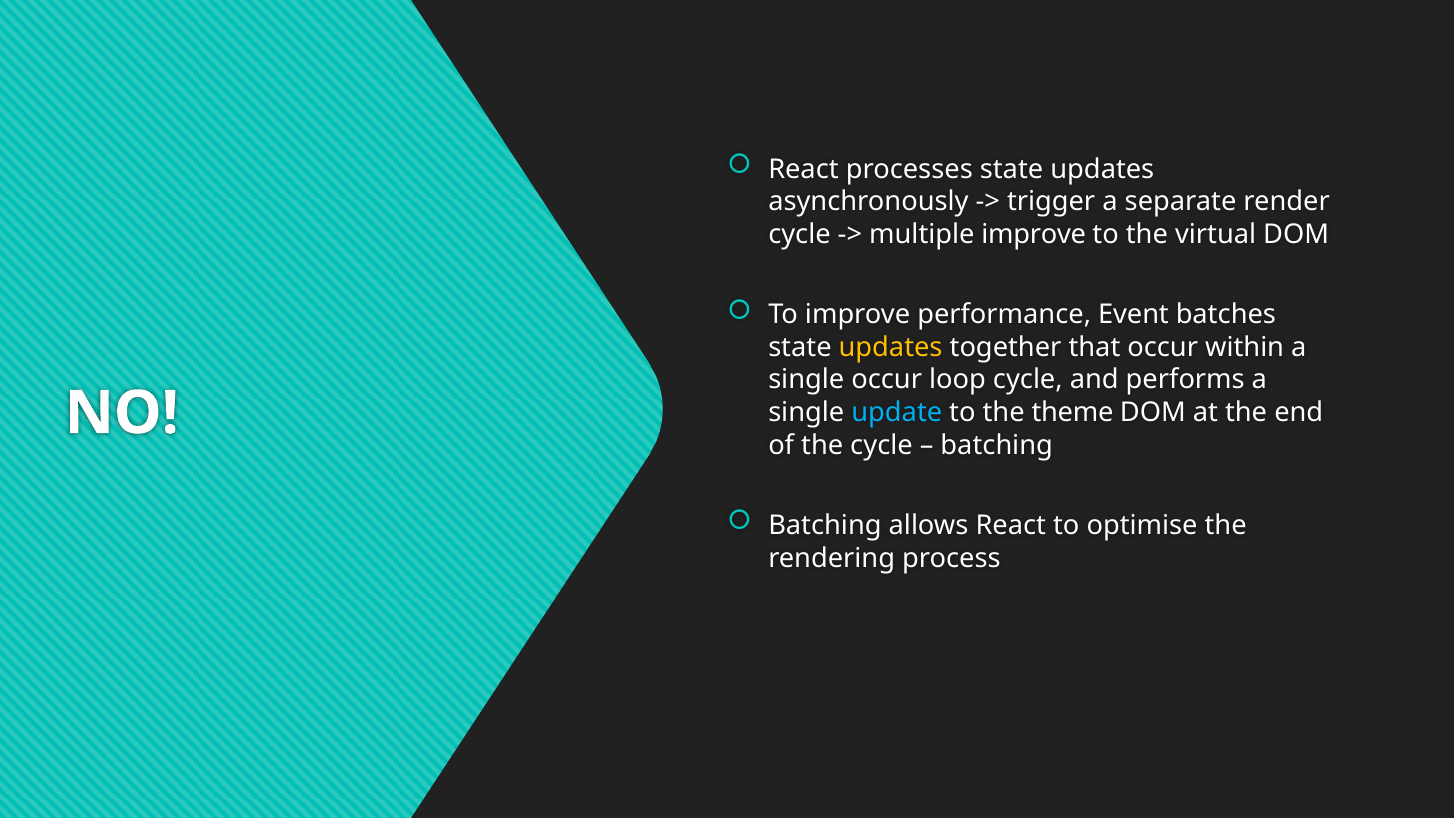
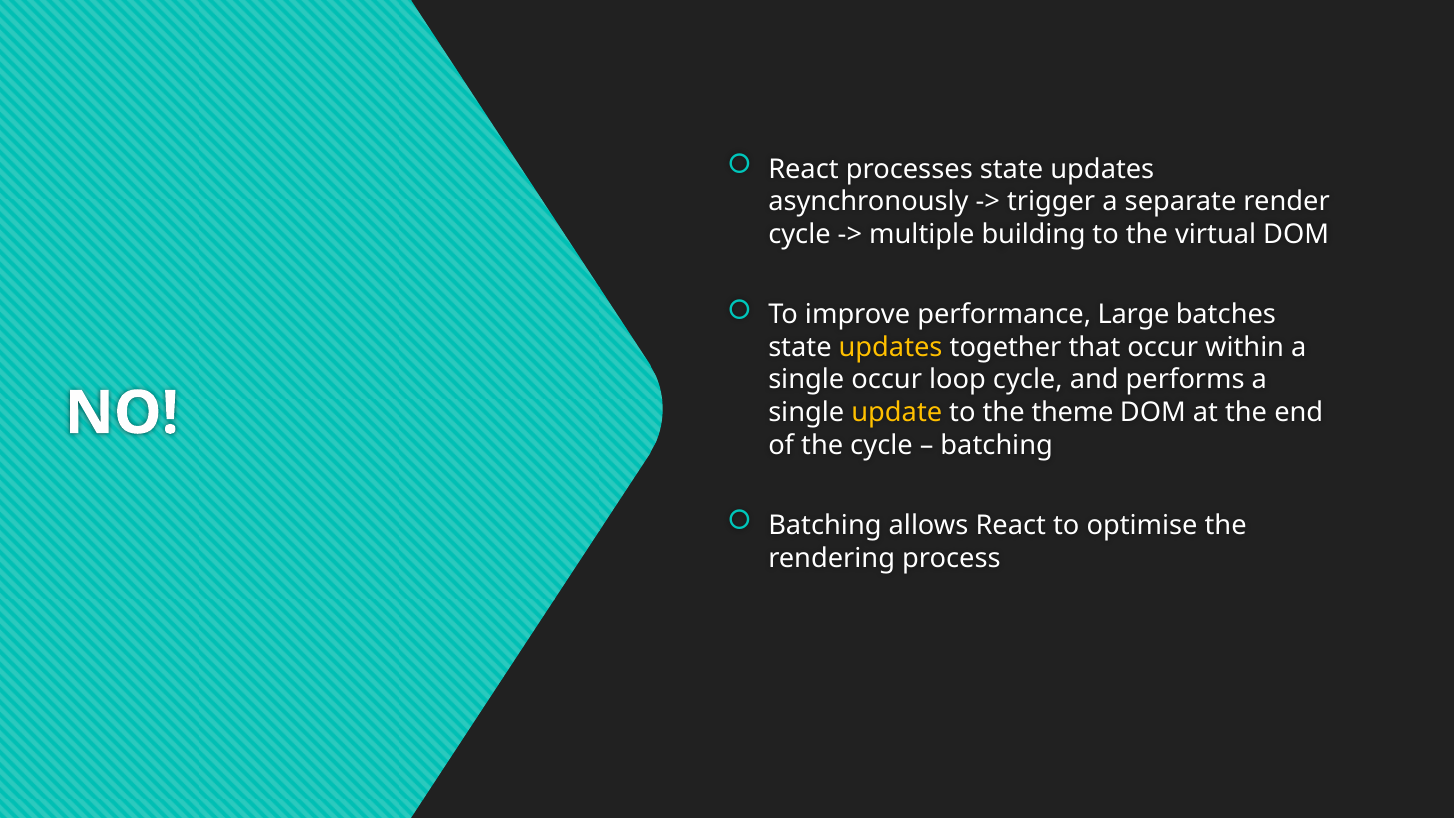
multiple improve: improve -> building (1034, 234)
Event: Event -> Large (1134, 314)
update colour: light blue -> yellow (897, 413)
